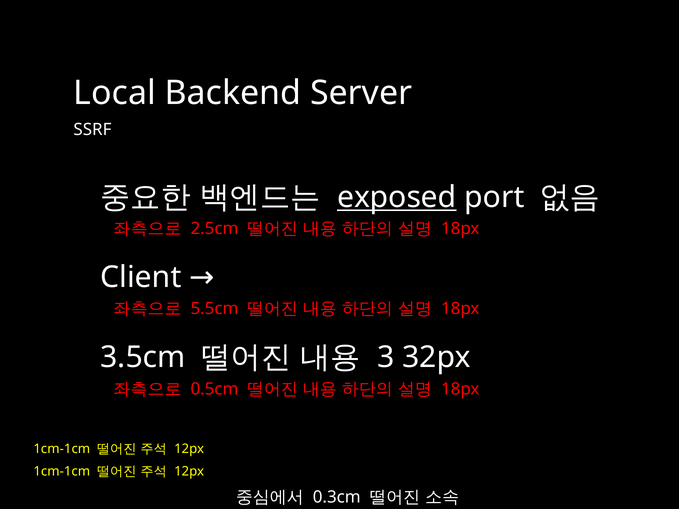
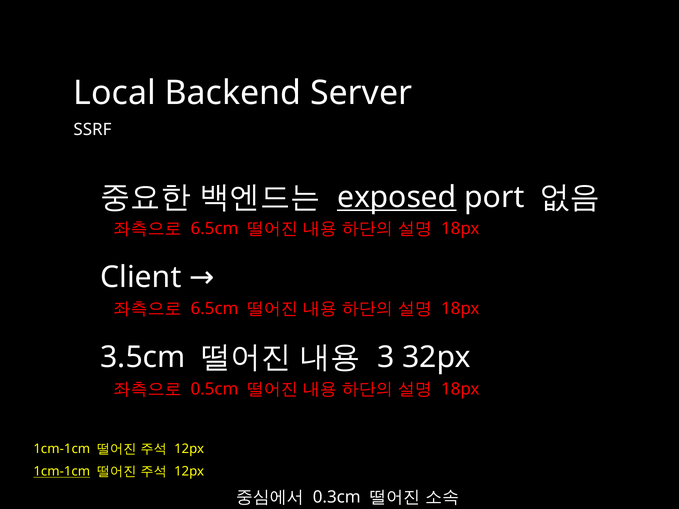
2.5cm: 2.5cm -> 6.5cm (214, 229)
5.5cm: 5.5cm -> 6.5cm (214, 309)
1cm-1cm underline: none -> present (62, 472)
